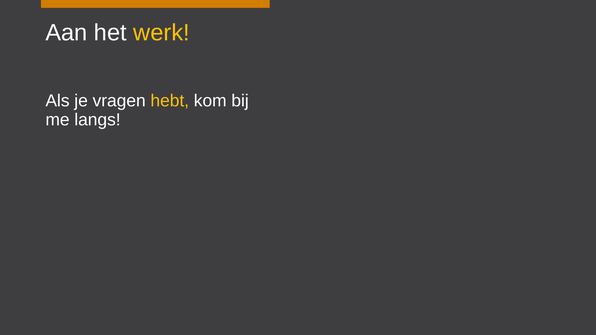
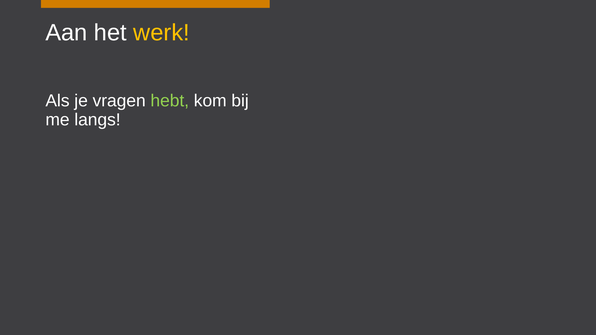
hebt colour: yellow -> light green (170, 101)
